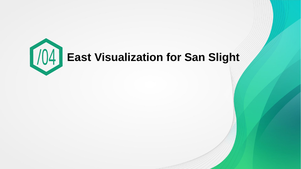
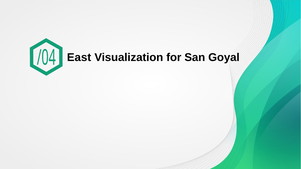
Slight: Slight -> Goyal (224, 58)
